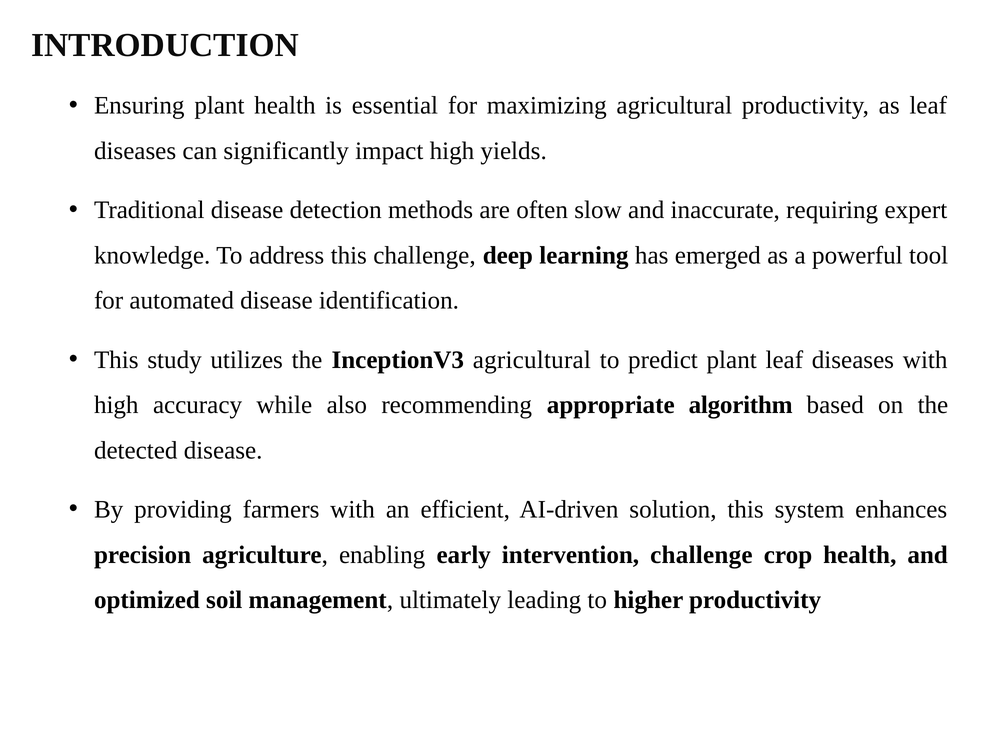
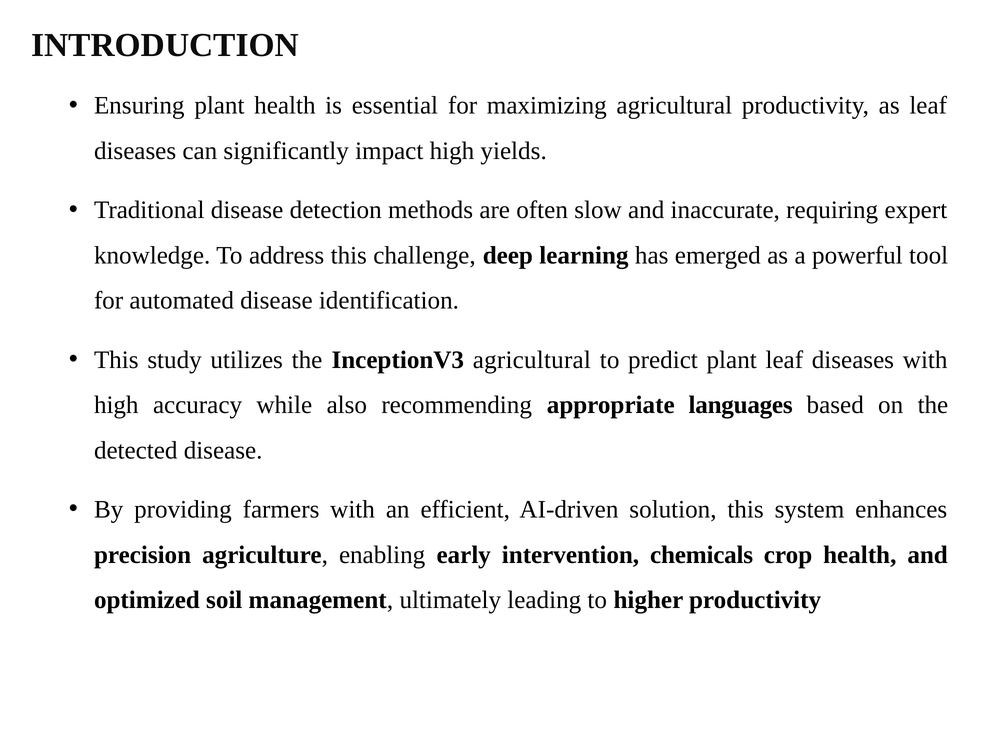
algorithm: algorithm -> languages (741, 405)
intervention challenge: challenge -> chemicals (702, 555)
